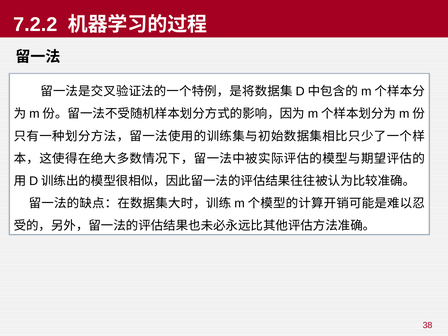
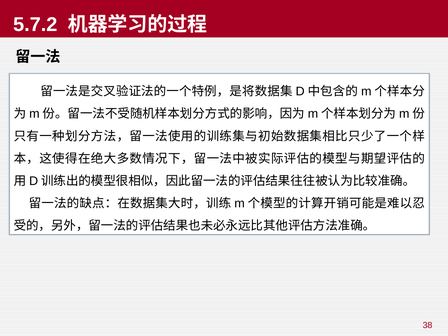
7.2.2: 7.2.2 -> 5.7.2 (35, 25)
